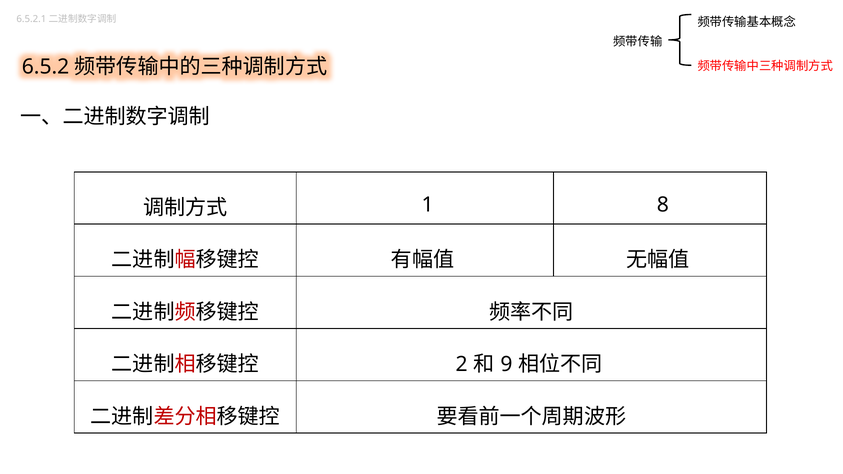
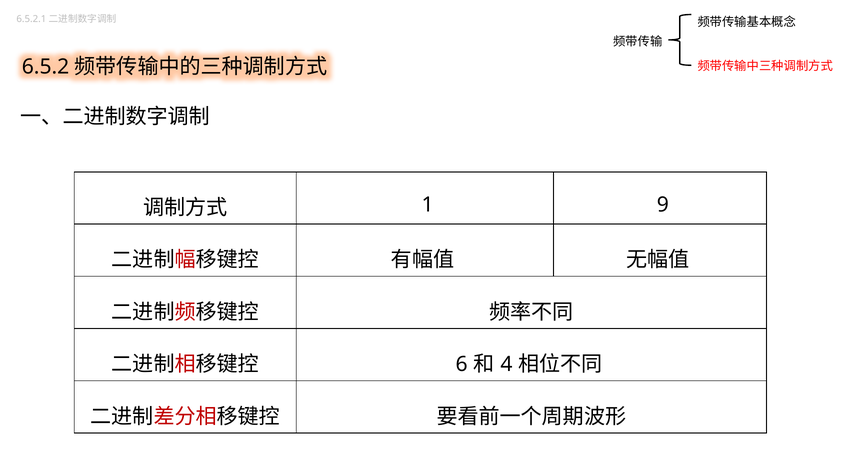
8: 8 -> 9 (663, 205)
2: 2 -> 6 (462, 365)
9: 9 -> 4 (507, 365)
